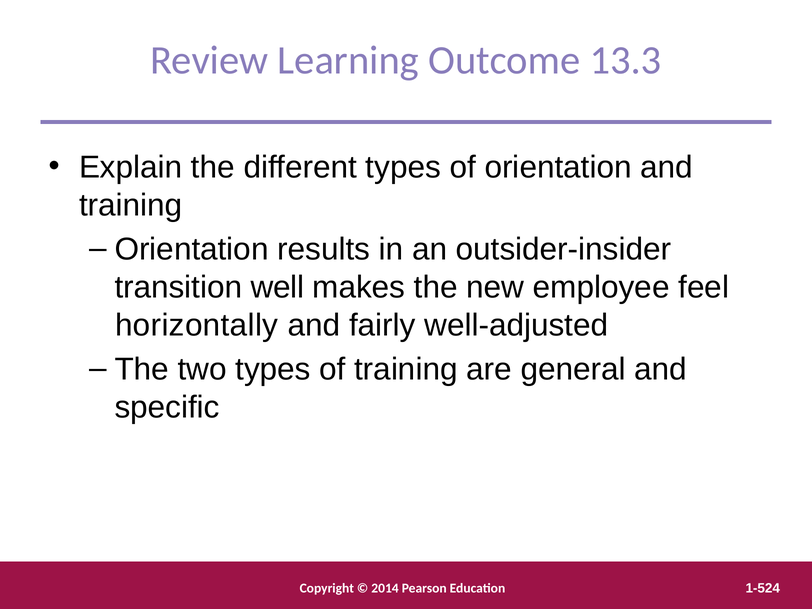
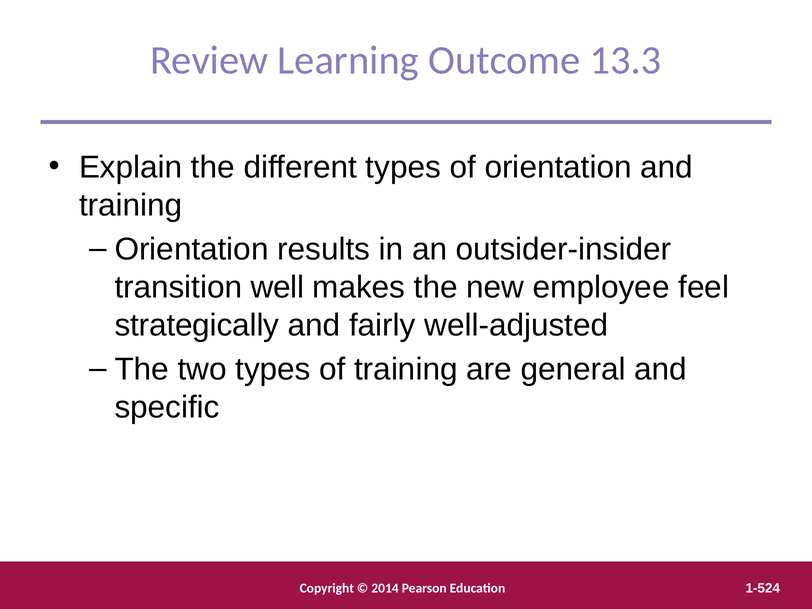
horizontally: horizontally -> strategically (197, 325)
